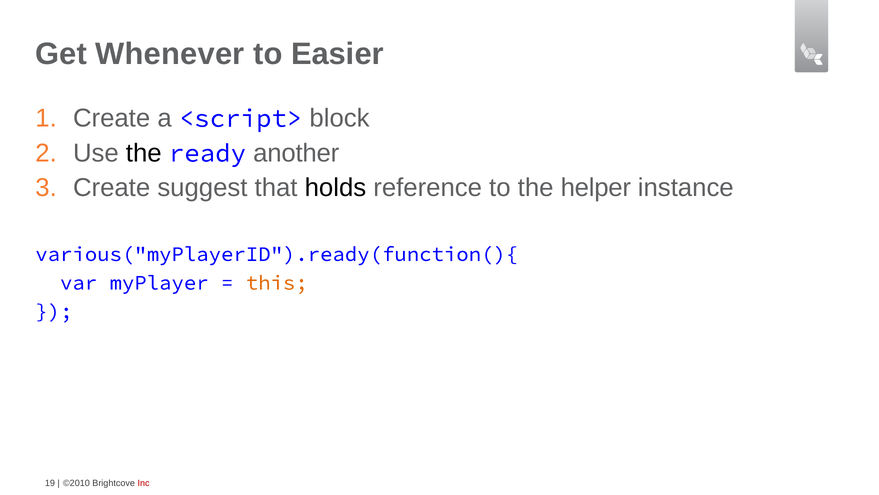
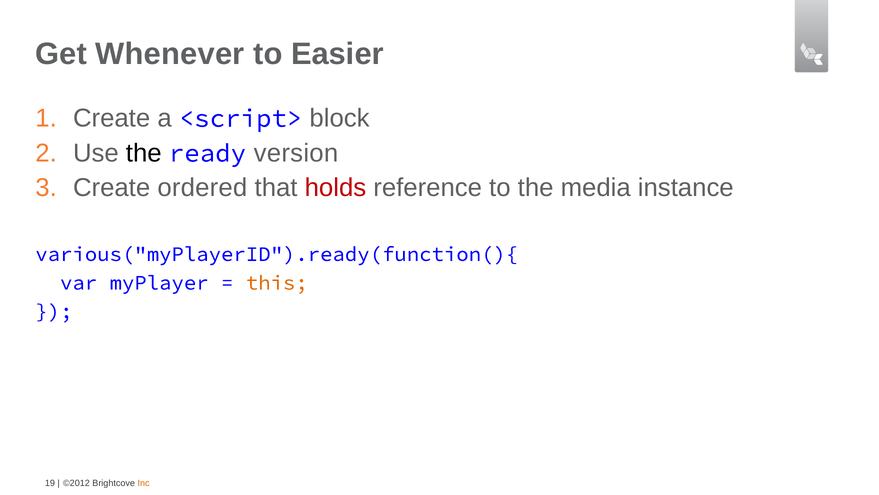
another: another -> version (296, 153)
suggest: suggest -> ordered (202, 188)
holds colour: black -> red (335, 188)
helper: helper -> media (596, 188)
©2010: ©2010 -> ©2012 (76, 483)
Inc colour: red -> orange (144, 483)
